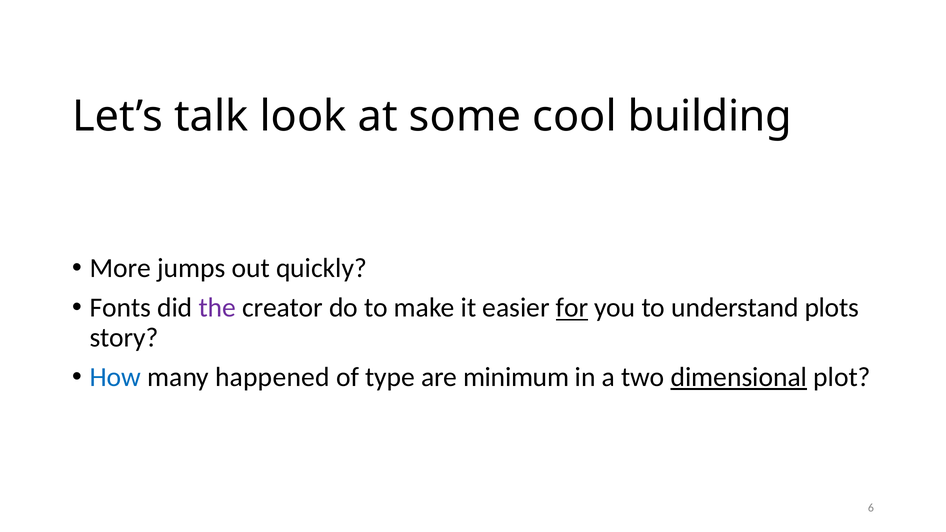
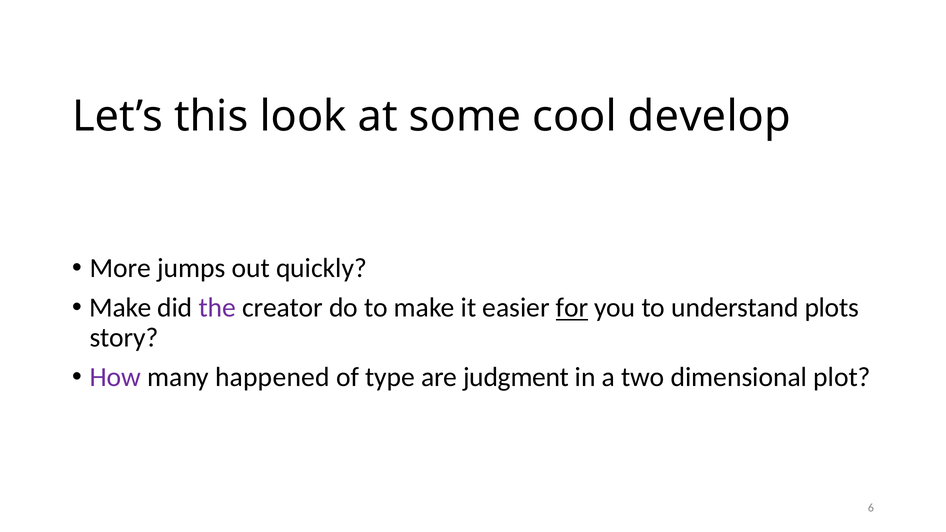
talk: talk -> this (211, 117)
building: building -> develop (710, 117)
Fonts: Fonts -> Make (121, 308)
How colour: blue -> purple (116, 377)
minimum: minimum -> judgment (516, 377)
dimensional underline: present -> none (739, 377)
